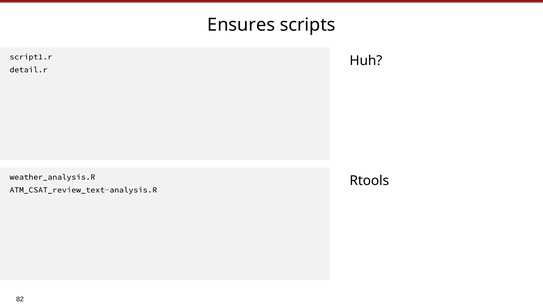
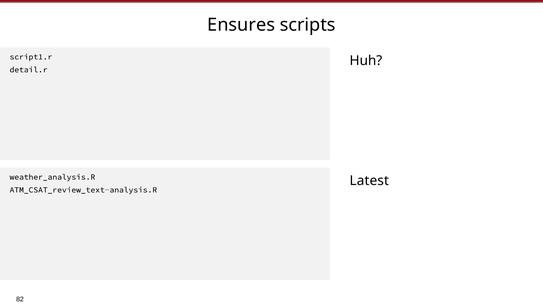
Rtools: Rtools -> Latest (369, 181)
